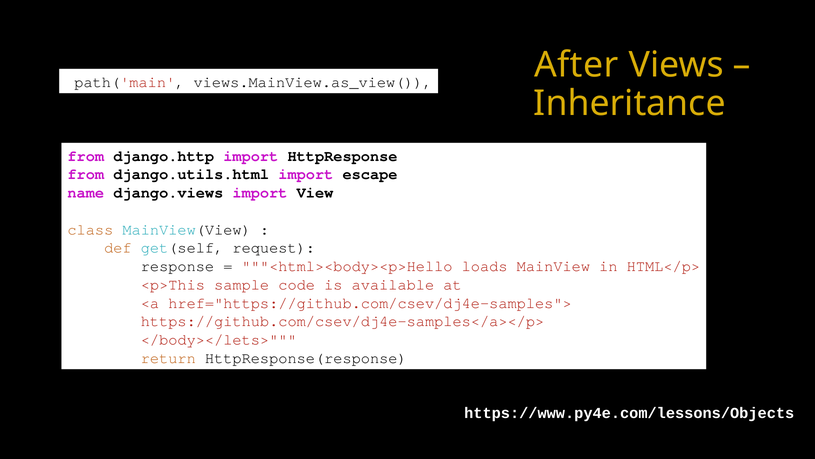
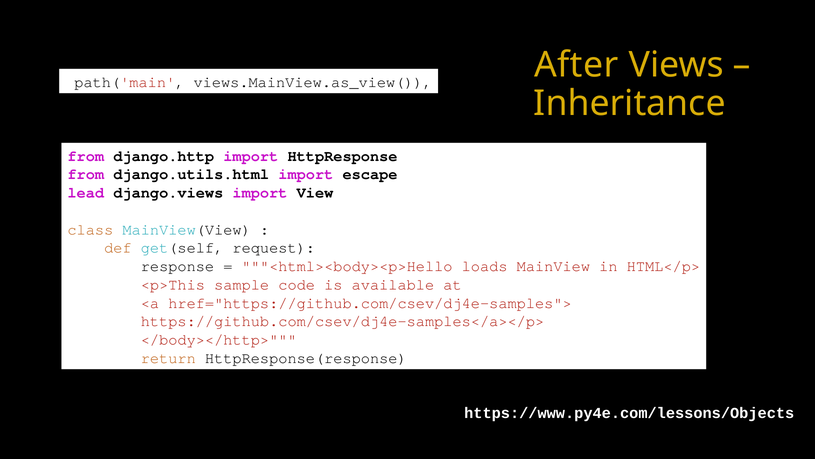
name: name -> lead (86, 193)
</body></lets>: </body></lets> -> </body></http> (219, 339)
